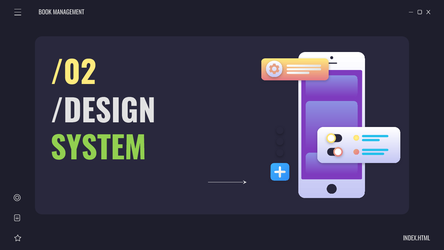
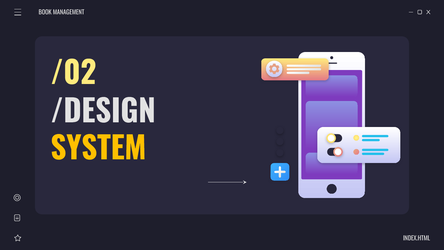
SYSTEM colour: light green -> yellow (98, 149)
